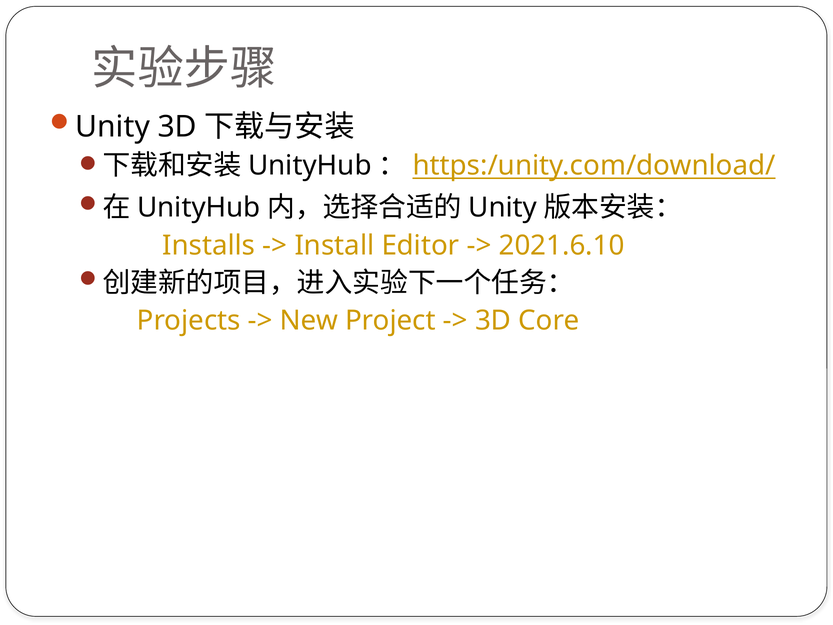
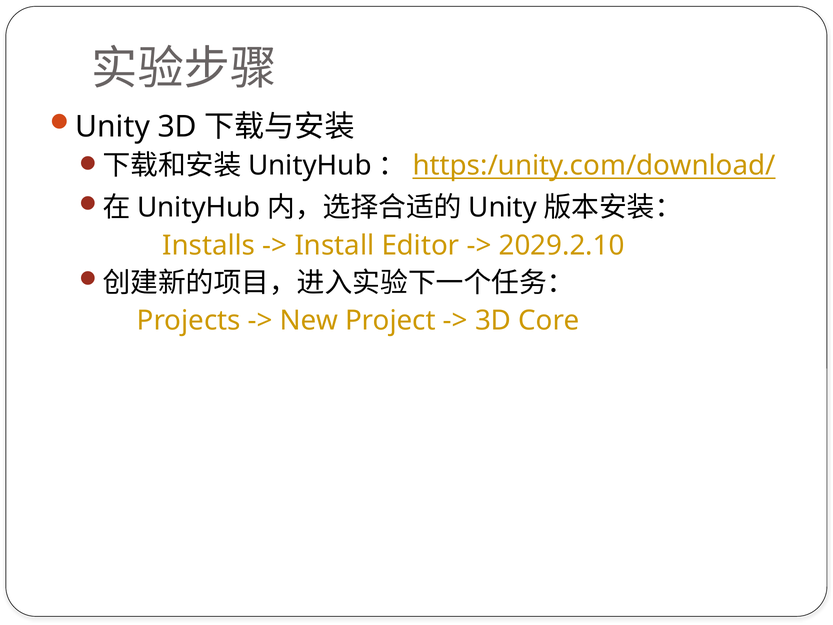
2021.6.10: 2021.6.10 -> 2029.2.10 (562, 245)
